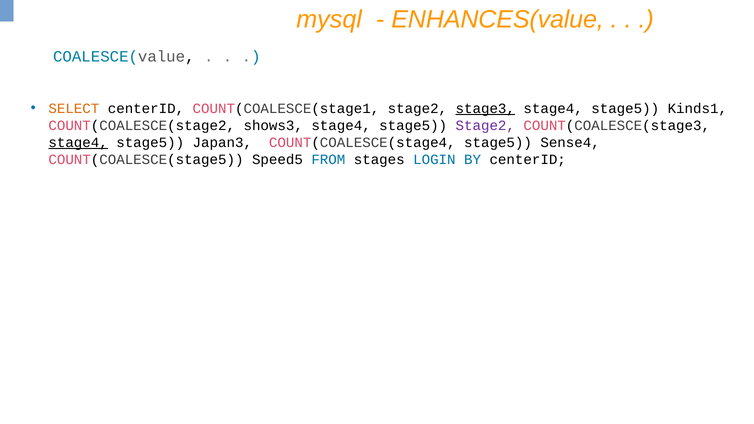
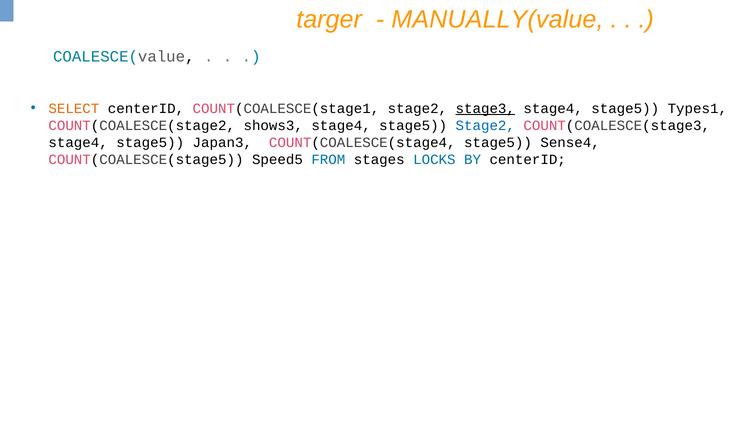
mysql: mysql -> targer (329, 20)
ENHANCES(value: ENHANCES(value -> MANUALLY(value (497, 20)
Kinds1: Kinds1 -> Types1 (697, 109)
Stage2 colour: purple -> blue (485, 125)
stage4 underline: present -> none (78, 142)
LOGIN: LOGIN -> LOCKS (434, 159)
